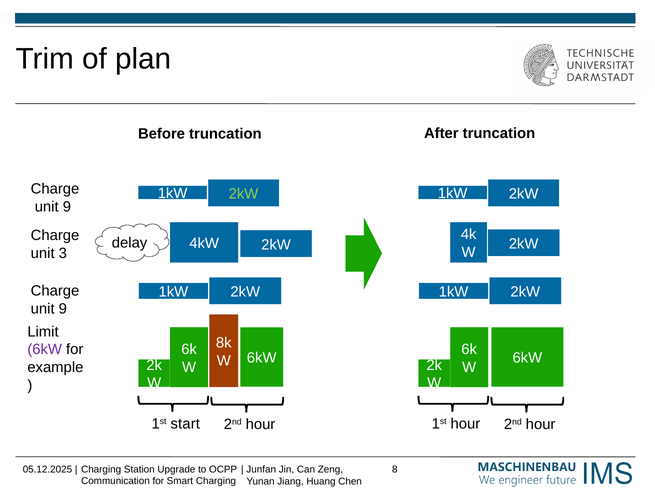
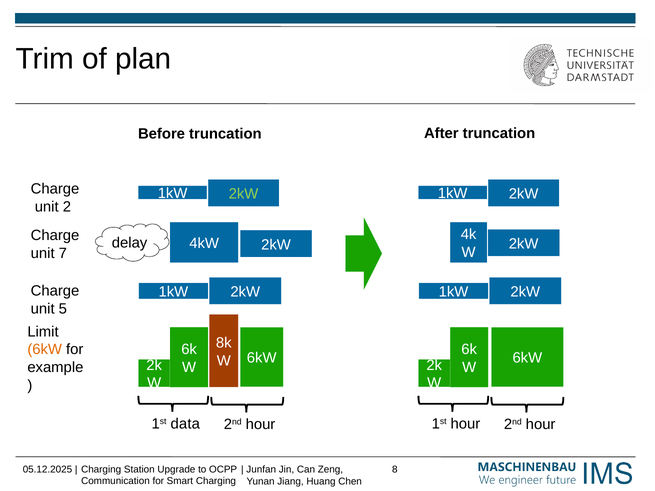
9: 9 -> 2 (67, 207)
3: 3 -> 7 (63, 253)
9: 9 -> 5 (63, 309)
6kW colour: purple -> orange (45, 350)
start: start -> data (185, 424)
